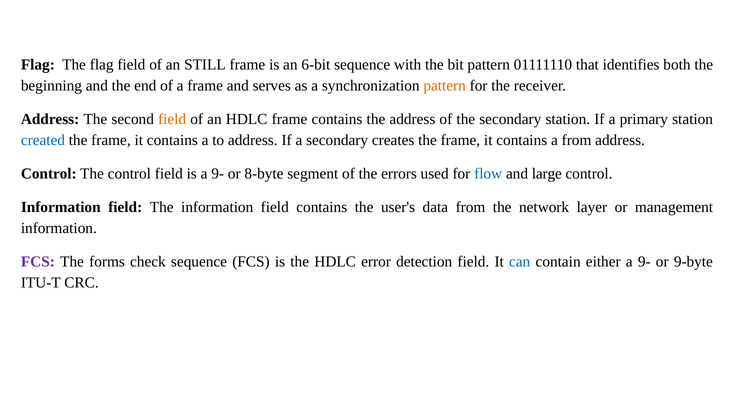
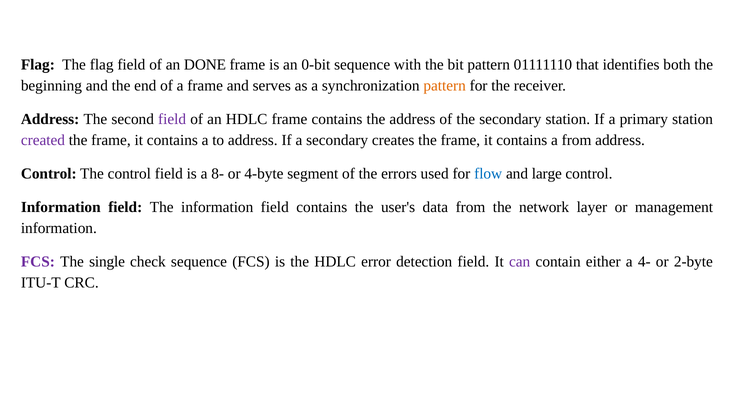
STILL: STILL -> DONE (205, 65)
6-bit: 6-bit -> 0-bit (316, 65)
field colour: orange -> purple (172, 119)
created colour: blue -> purple (43, 140)
is a 9-: 9- -> 8- (218, 174)
8-byte: 8-byte -> 4-byte (264, 174)
forms: forms -> single (107, 261)
can colour: blue -> purple (520, 261)
either a 9-: 9- -> 4- (644, 261)
9-byte: 9-byte -> 2-byte (693, 261)
